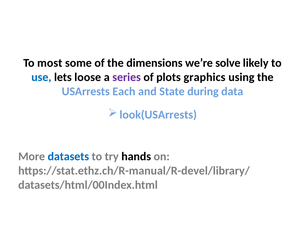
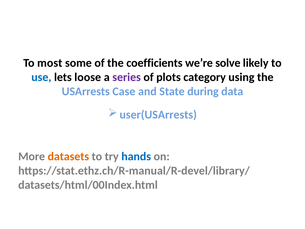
dimensions: dimensions -> coefficients (154, 63)
graphics: graphics -> category (205, 77)
Each: Each -> Case (124, 91)
look(USArrests: look(USArrests -> user(USArrests (158, 115)
datasets colour: blue -> orange (68, 156)
hands colour: black -> blue (136, 156)
